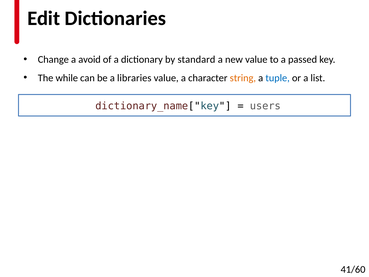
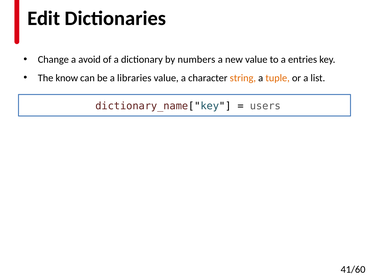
standard: standard -> numbers (196, 59)
passed: passed -> entries (303, 59)
while: while -> know (67, 78)
tuple colour: blue -> orange (278, 78)
